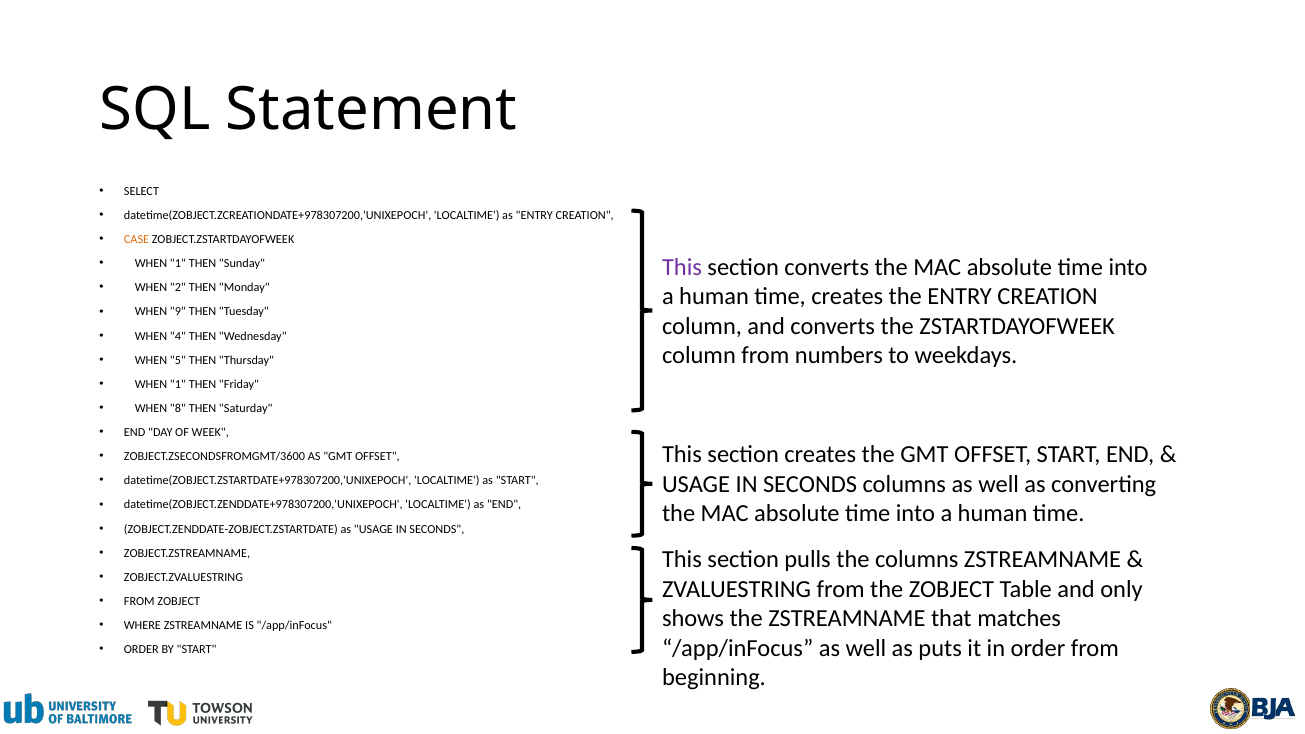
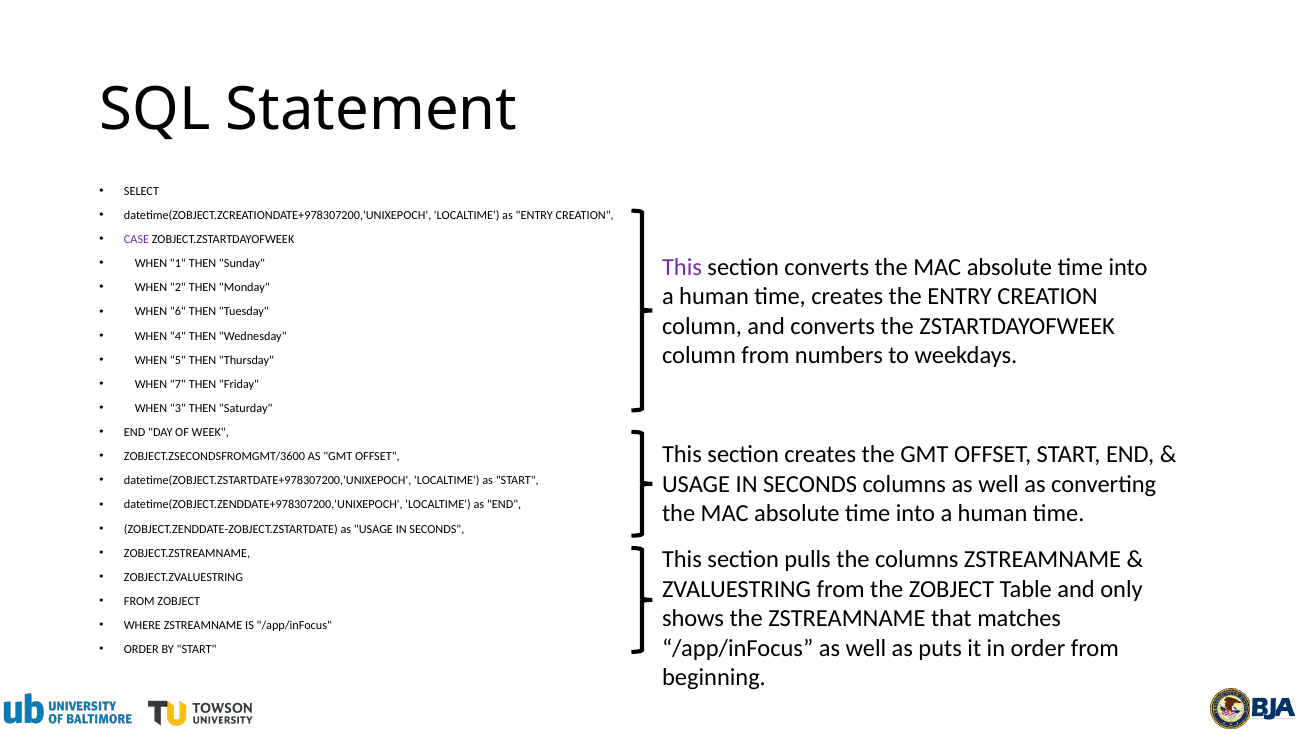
CASE colour: orange -> purple (137, 240)
9: 9 -> 6 (178, 312)
1: 1 -> 7 (178, 384)
8: 8 -> 3 (178, 408)
